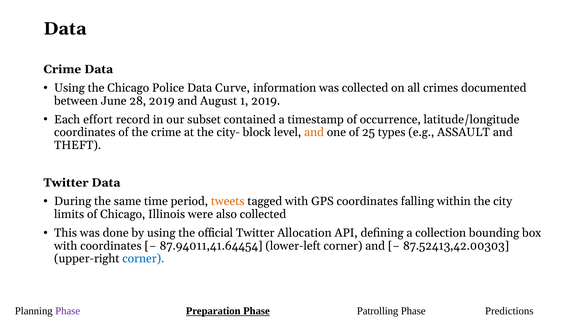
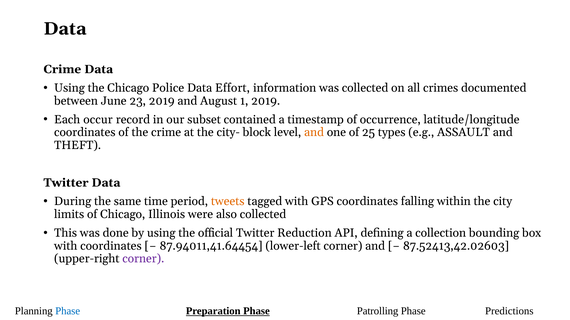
Curve: Curve -> Effort (233, 88)
28: 28 -> 23 (138, 101)
effort: effort -> occur (98, 120)
Allocation: Allocation -> Reduction (304, 233)
87.52413,42.00303: 87.52413,42.00303 -> 87.52413,42.02603 (456, 246)
corner colour: blue -> purple (143, 259)
Phase colour: purple -> blue (68, 312)
